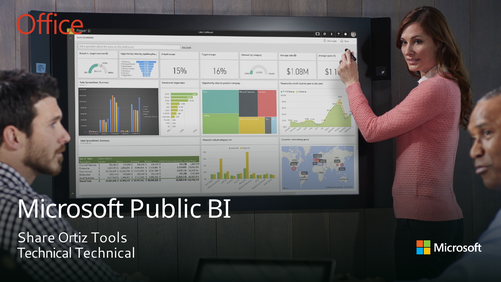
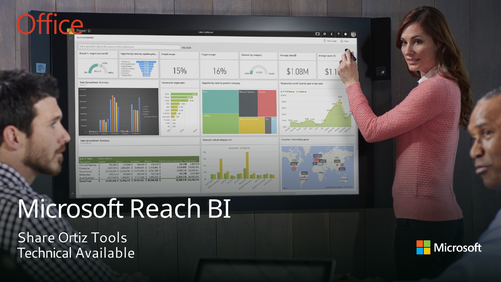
Public: Public -> Reach (166, 209)
Technical Technical: Technical -> Available (105, 253)
